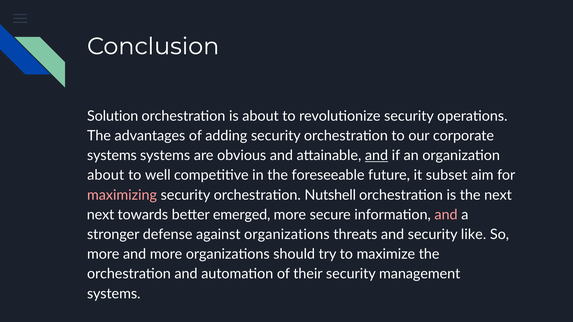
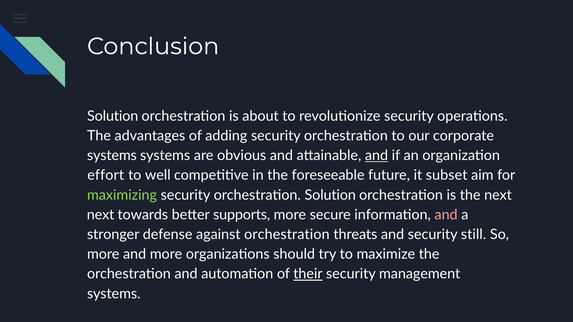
about: about -> effort (106, 175)
maximizing colour: pink -> light green (122, 195)
orchestration Nutshell: Nutshell -> Solution (330, 195)
emerged: emerged -> supports (242, 215)
against organizations: organizations -> orchestration (287, 235)
like: like -> still (474, 235)
their underline: none -> present (308, 274)
